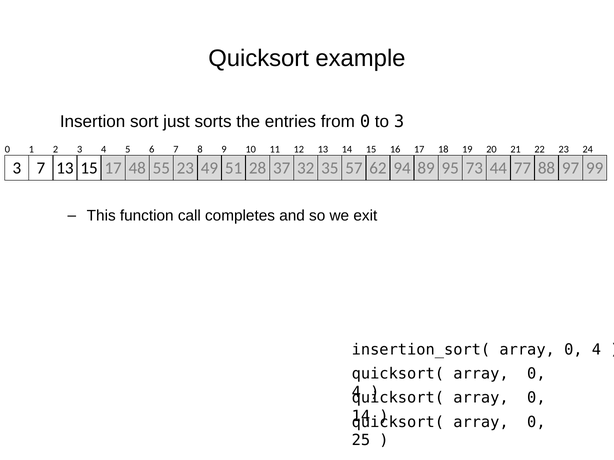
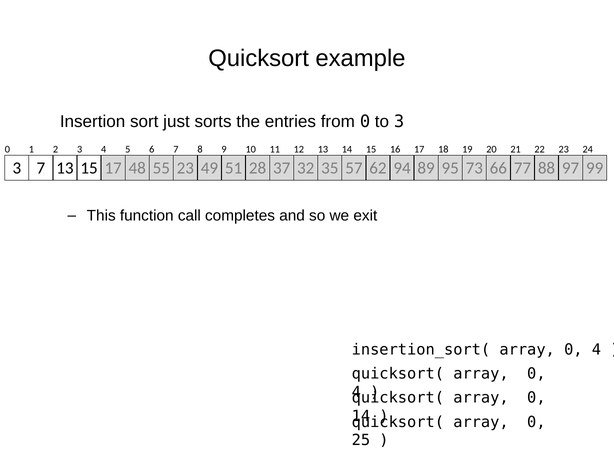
44: 44 -> 66 (498, 168)
